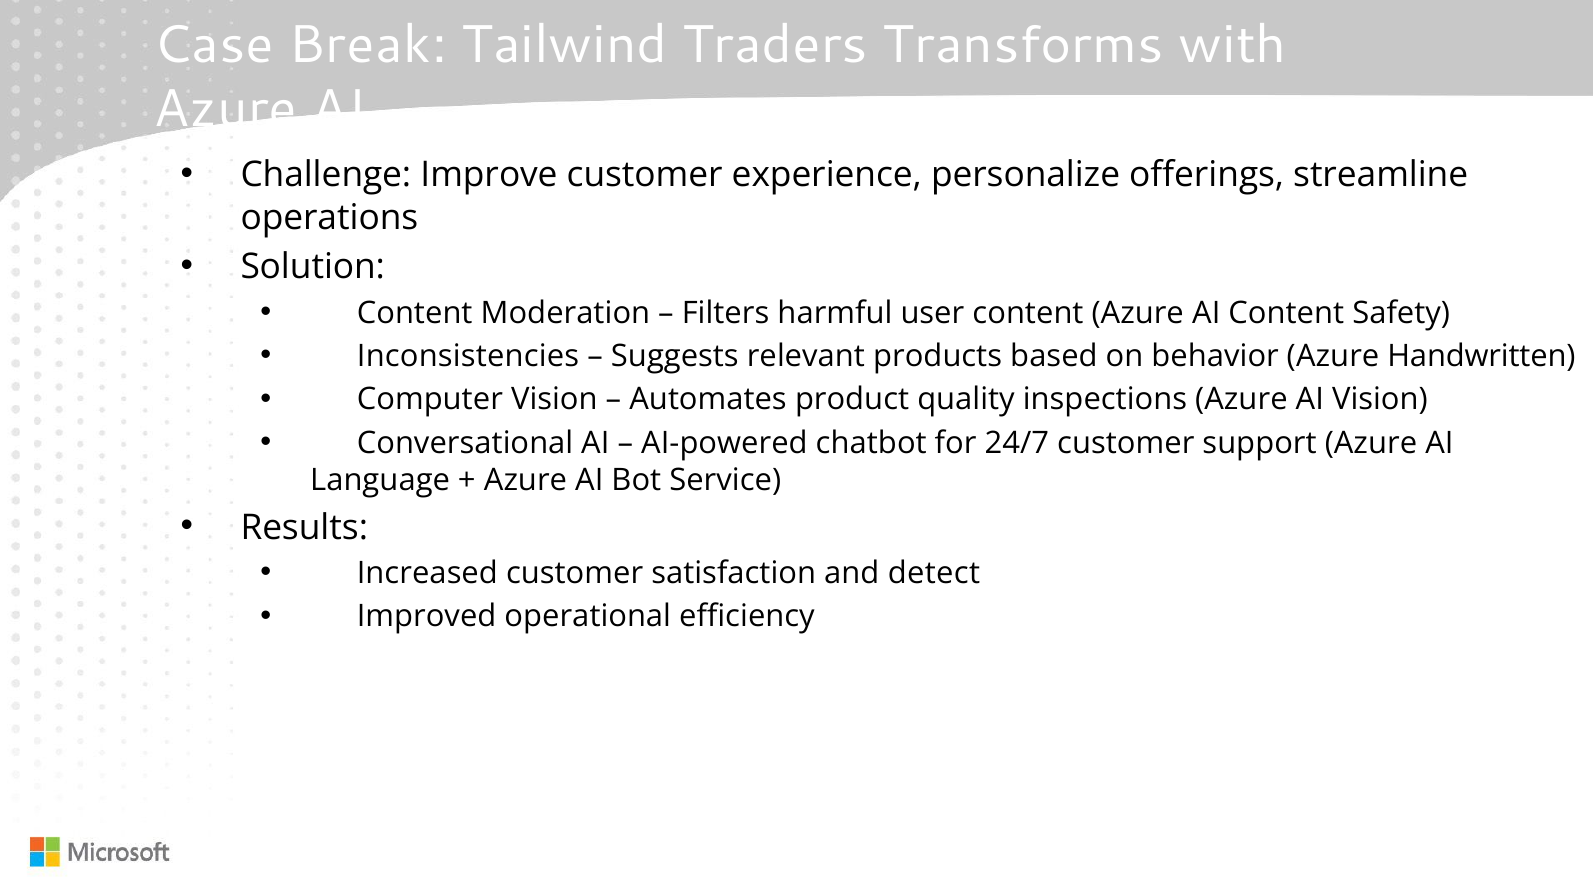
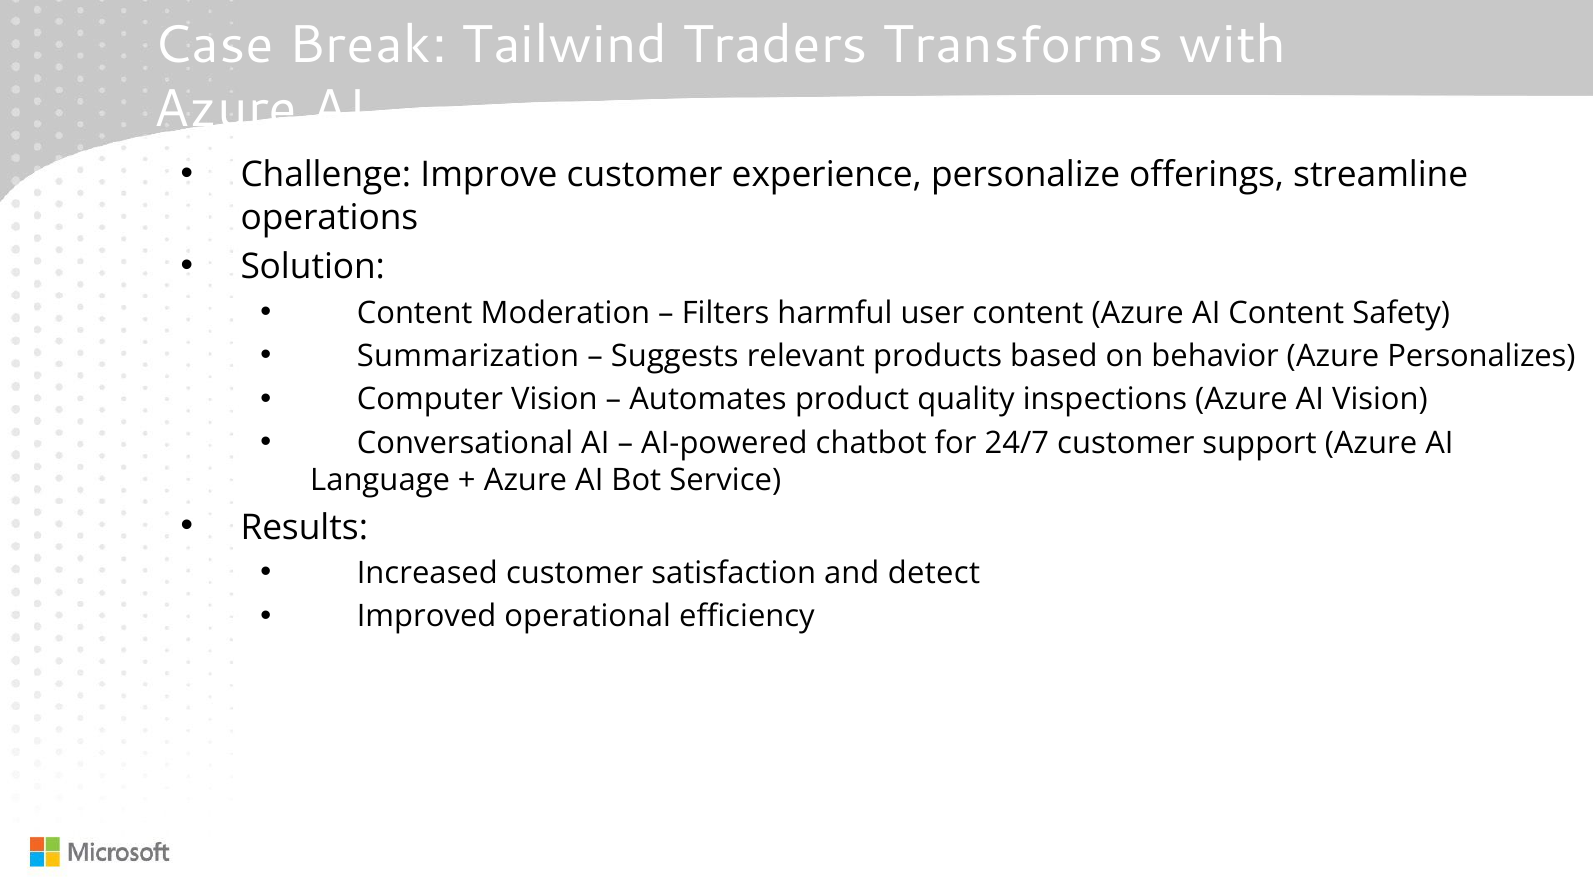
Inconsistencies: Inconsistencies -> Summarization (468, 356)
Handwritten: Handwritten -> Personalizes (1481, 356)
